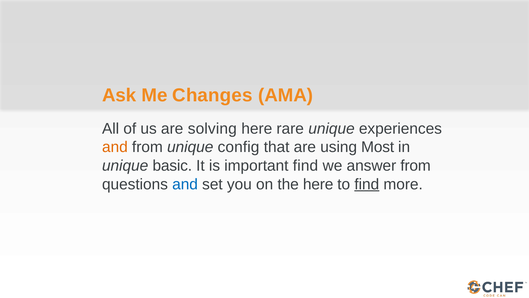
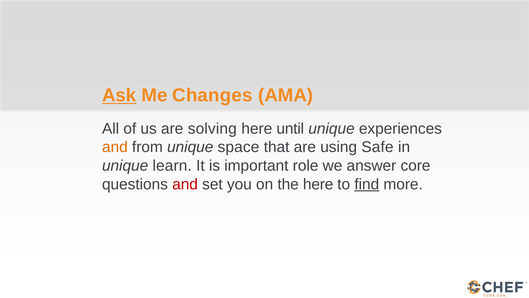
Ask underline: none -> present (119, 95)
rare: rare -> until (290, 128)
config: config -> space (239, 147)
Most: Most -> Safe (377, 147)
basic: basic -> learn (172, 165)
important find: find -> role (306, 165)
answer from: from -> core (416, 165)
and colour: blue -> red (185, 184)
